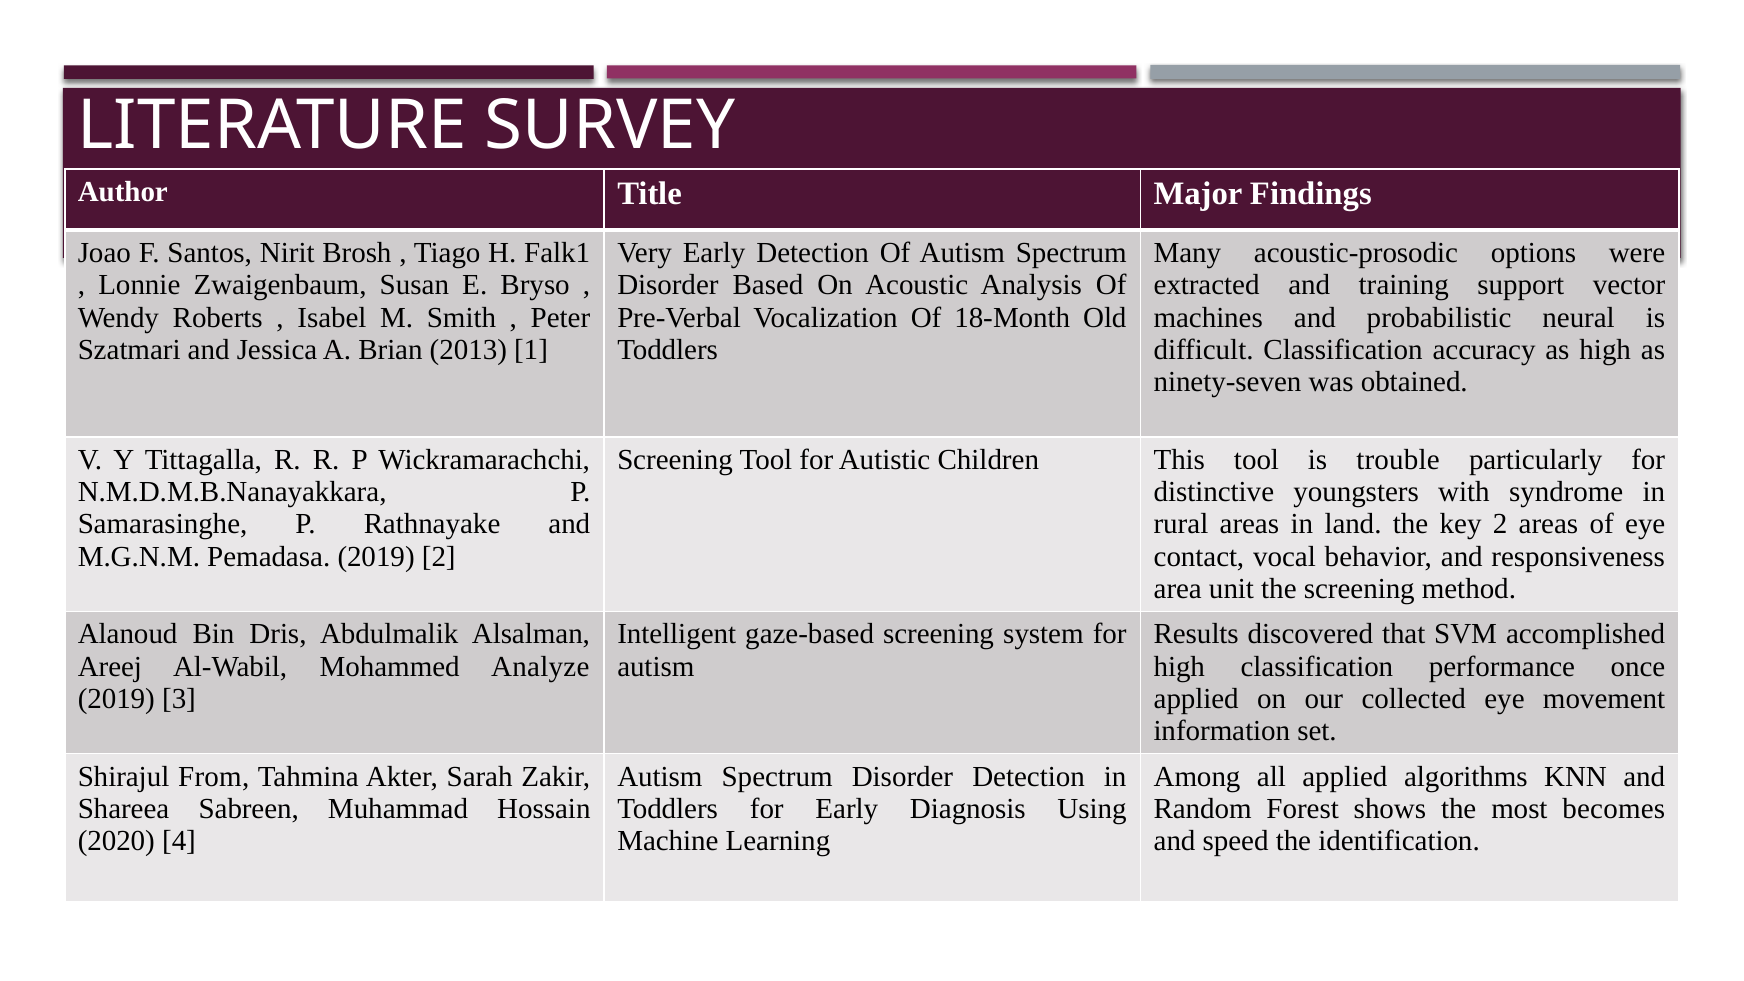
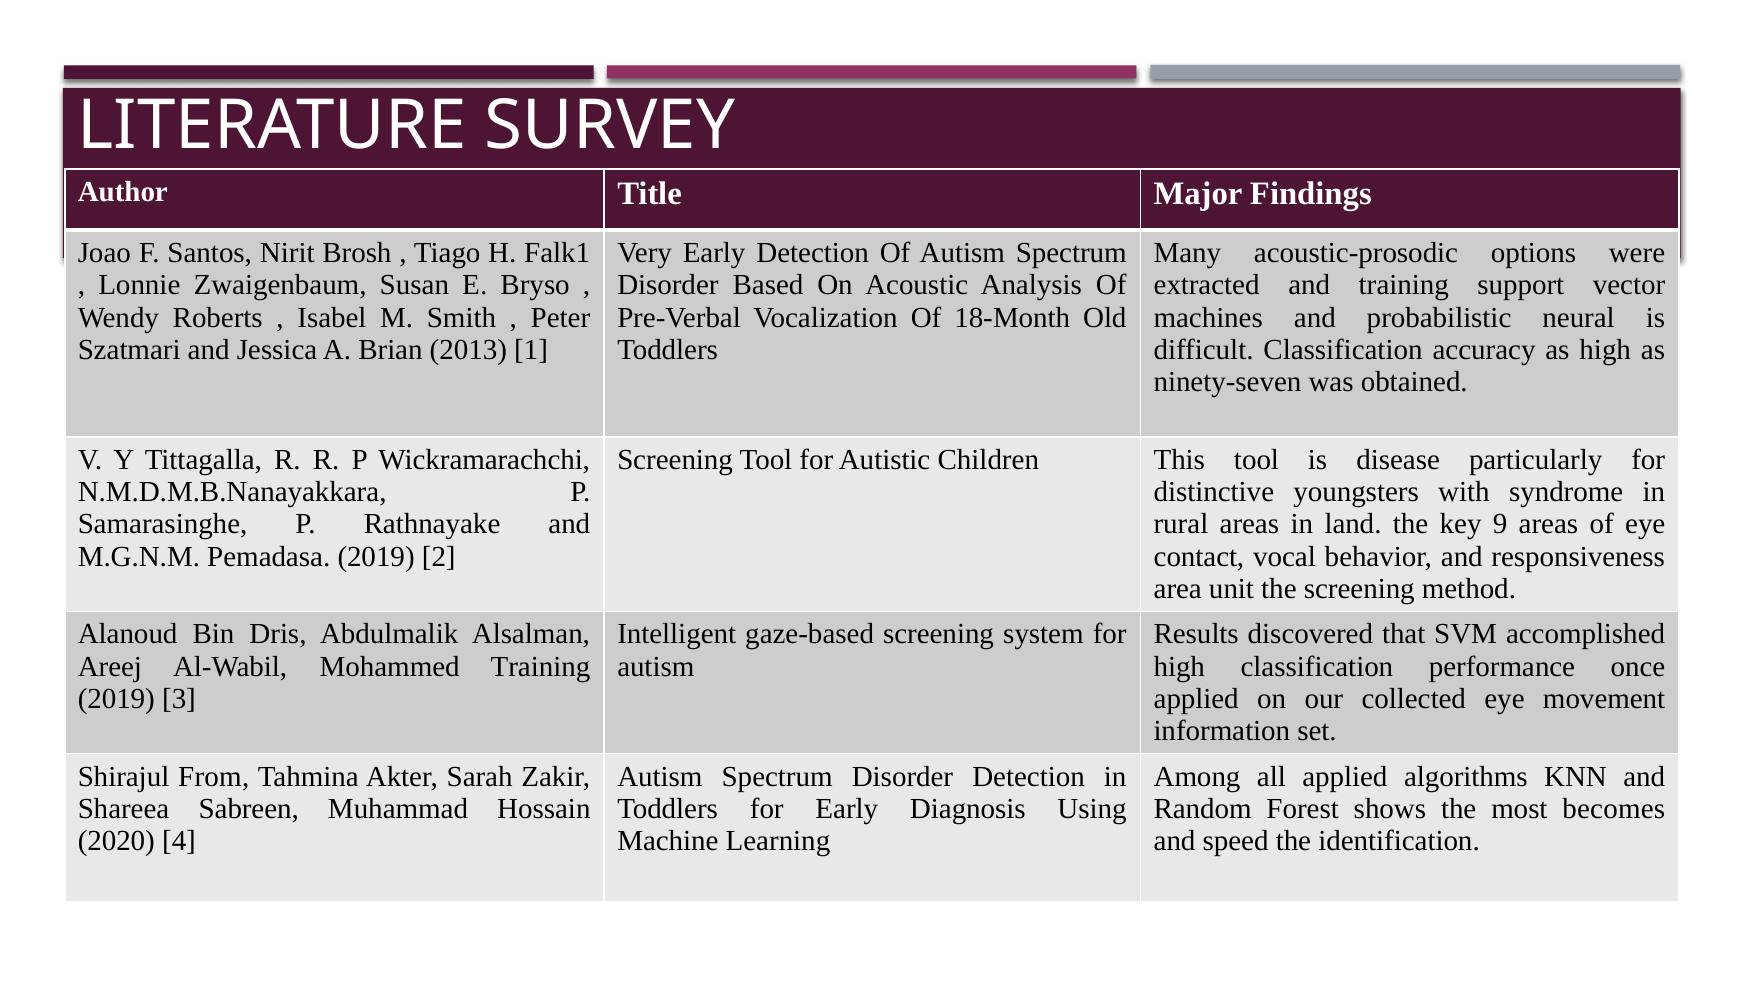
trouble: trouble -> disease (1398, 460)
key 2: 2 -> 9 (1500, 524)
Mohammed Analyze: Analyze -> Training (540, 667)
